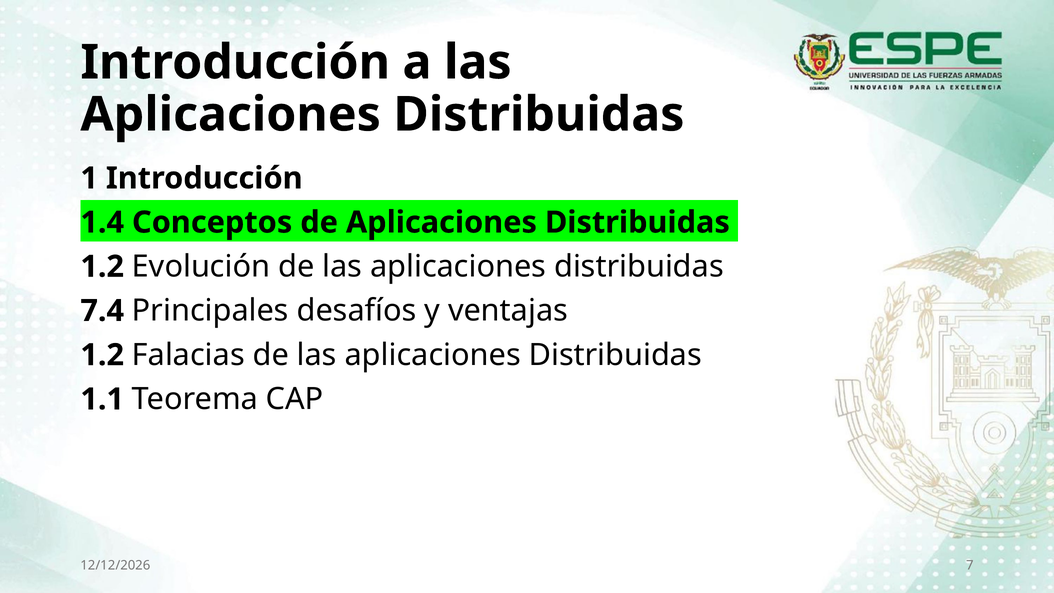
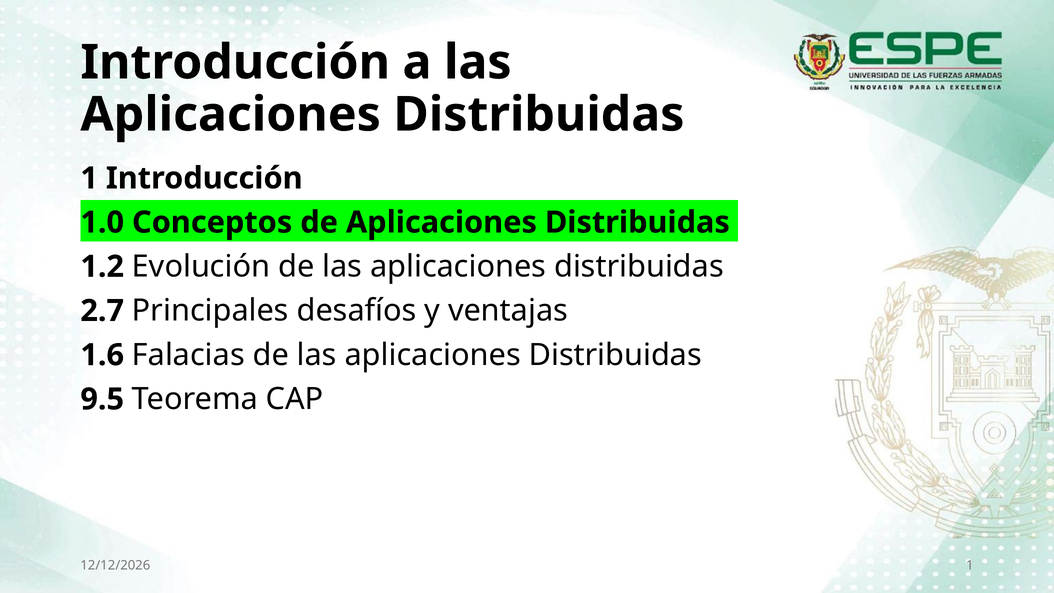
1.4: 1.4 -> 1.0 (102, 222)
7.4: 7.4 -> 2.7 (102, 311)
1.2: 1.2 -> 1.6 (102, 355)
1.1: 1.1 -> 9.5 (102, 399)
7: 7 -> 1 (970, 565)
